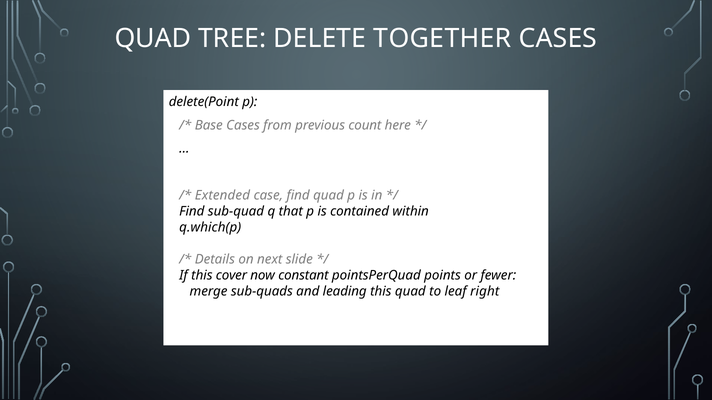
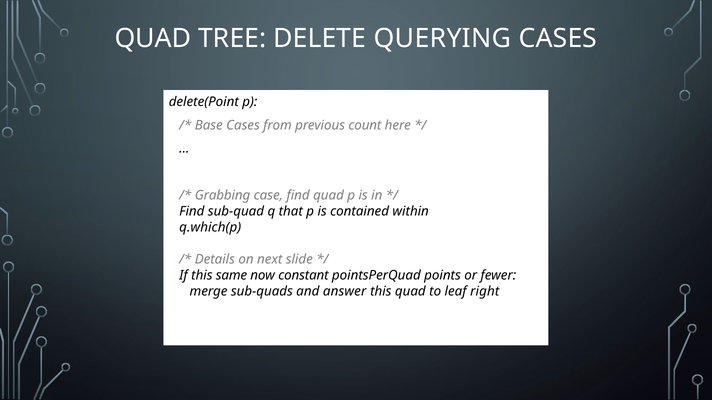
TOGETHER: TOGETHER -> QUERYING (442, 38)
Extended: Extended -> Grabbing (223, 196)
cover: cover -> same (231, 276)
leading: leading -> answer (345, 292)
